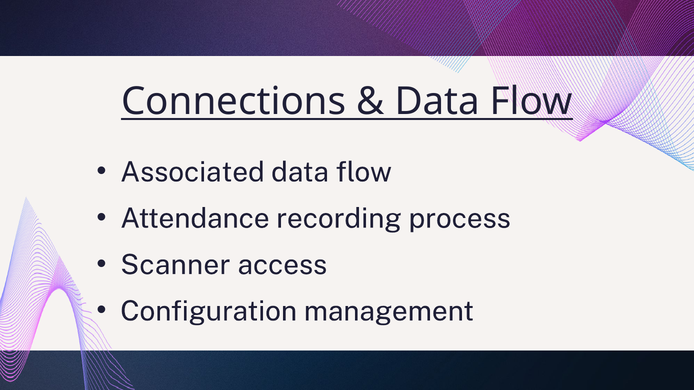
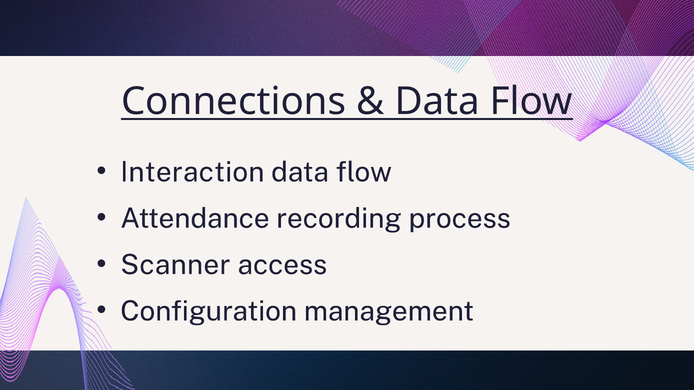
Associated: Associated -> Interaction (192, 172)
